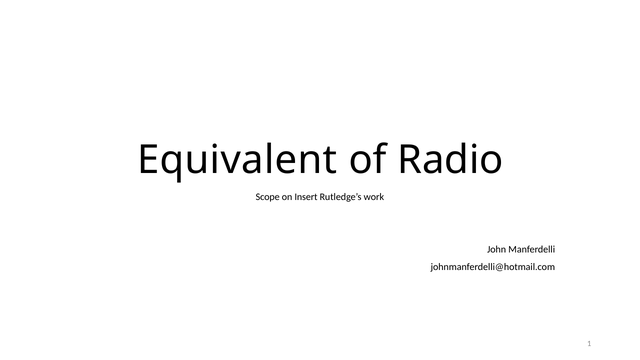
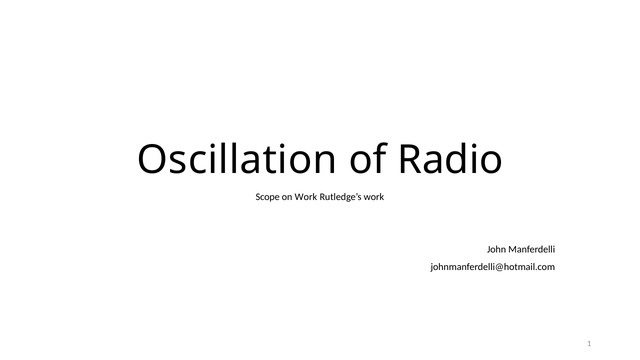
Equivalent: Equivalent -> Oscillation (237, 160)
on Insert: Insert -> Work (306, 197)
